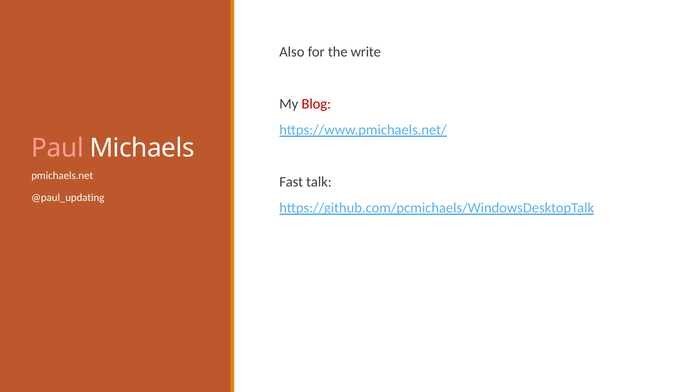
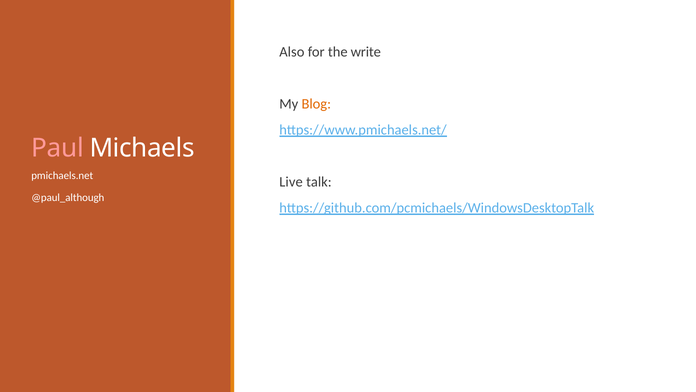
Blog colour: red -> orange (316, 104)
Fast: Fast -> Live (291, 182)
@paul_updating: @paul_updating -> @paul_although (68, 197)
